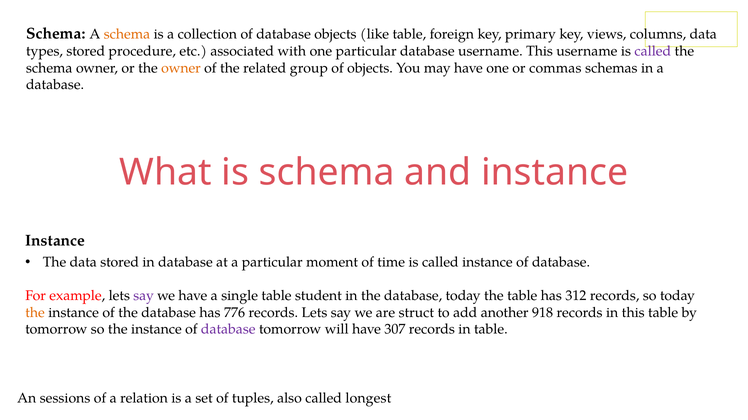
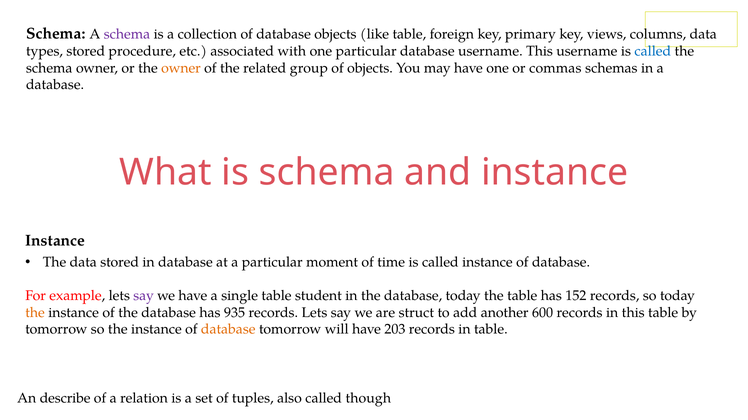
schema colour: orange -> purple (127, 34)
called colour: purple -> blue (653, 51)
312: 312 -> 152 (576, 296)
776: 776 -> 935 (235, 313)
918: 918 -> 600 (543, 313)
database colour: purple -> orange (228, 330)
307: 307 -> 203 (395, 330)
sessions: sessions -> describe (65, 399)
longest: longest -> though (368, 399)
